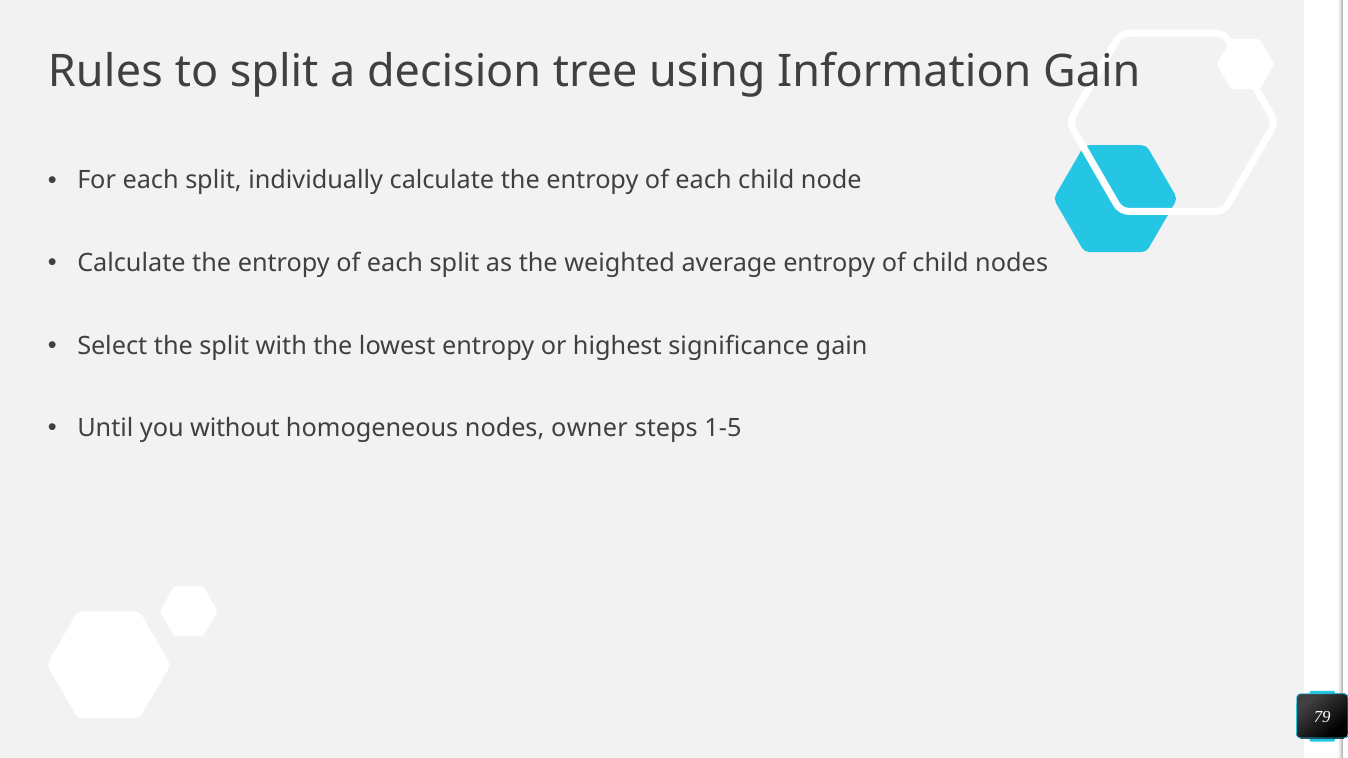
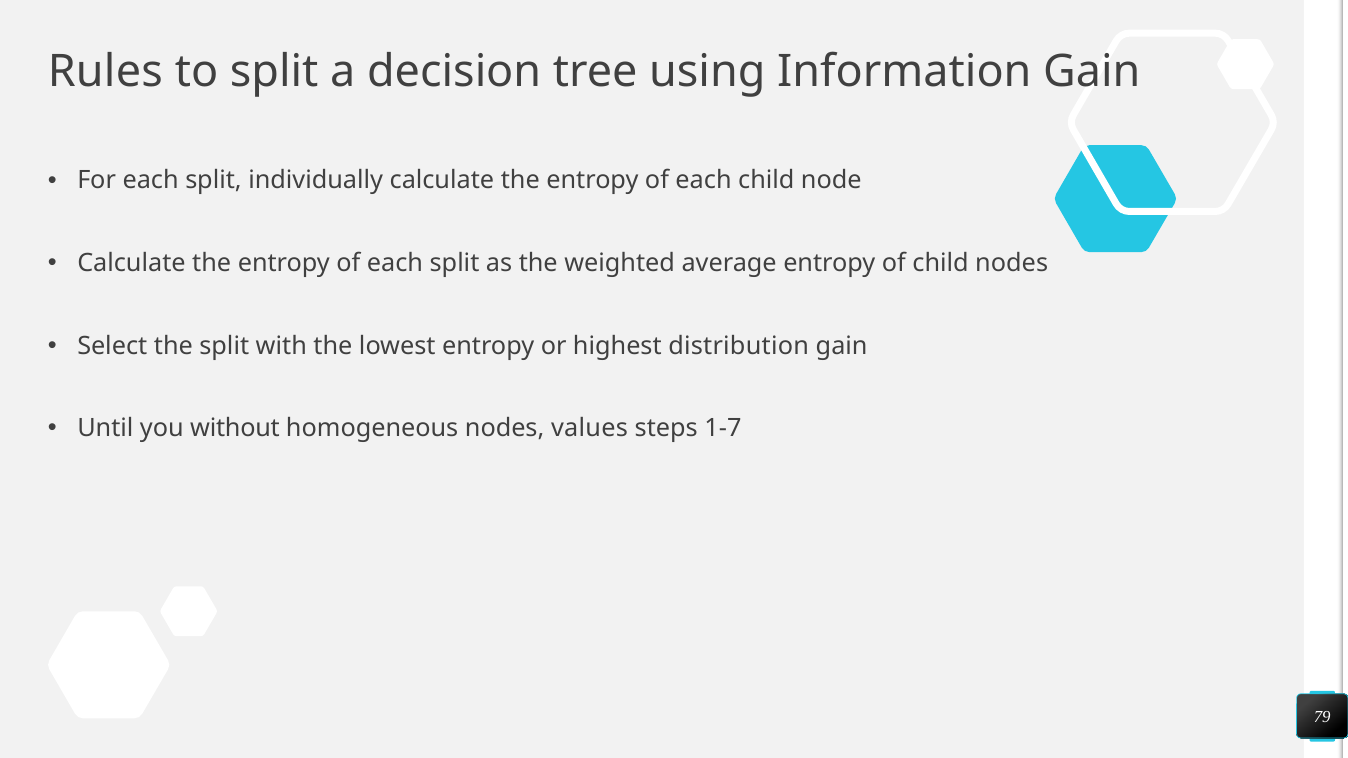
significance: significance -> distribution (739, 346)
owner: owner -> values (589, 429)
1-5: 1-5 -> 1-7 (723, 429)
